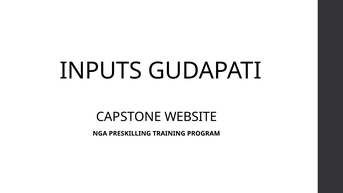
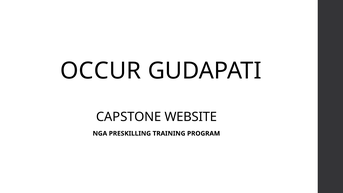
INPUTS: INPUTS -> OCCUR (101, 71)
